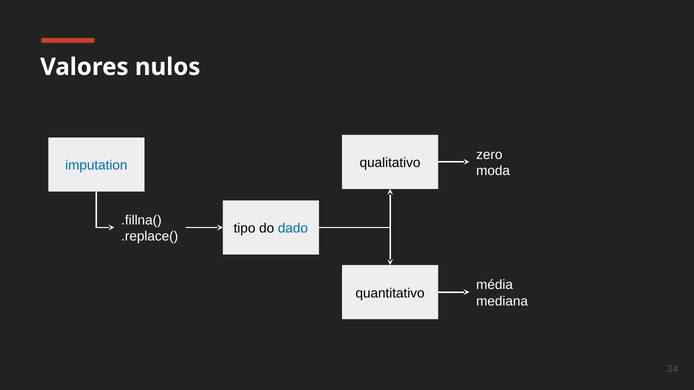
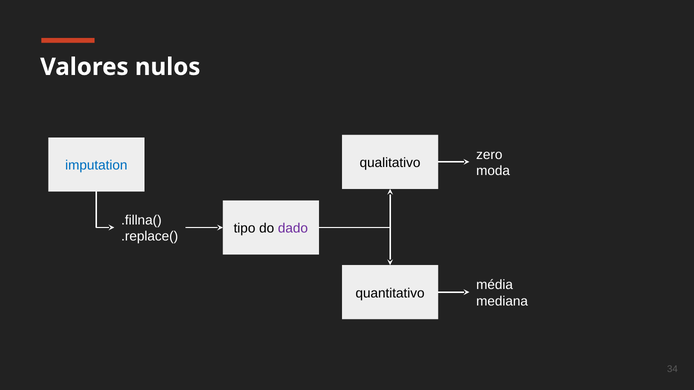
dado colour: blue -> purple (293, 229)
